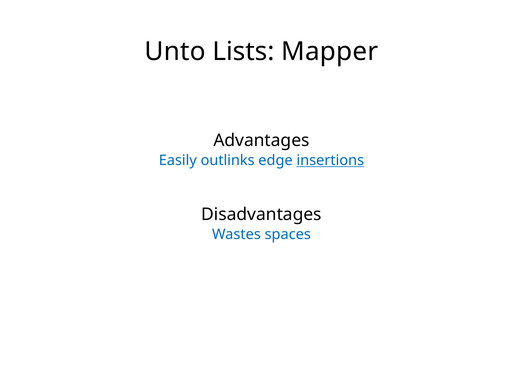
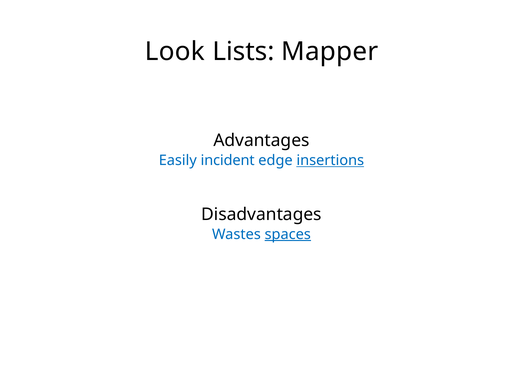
Unto: Unto -> Look (175, 51)
outlinks: outlinks -> incident (228, 161)
spaces underline: none -> present (288, 234)
